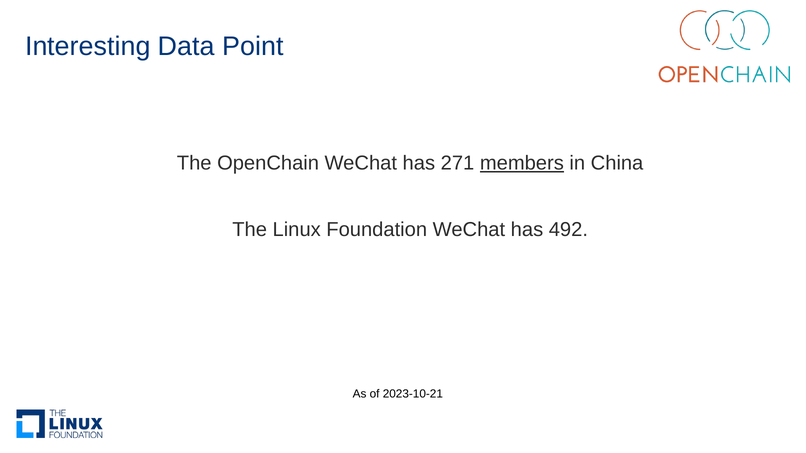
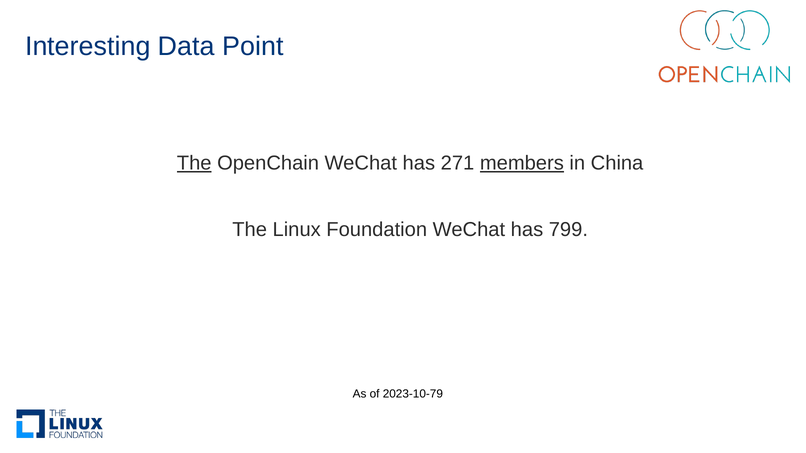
The underline: none -> present (194, 163)
492: 492 -> 799 (568, 230)
2023-10-21: 2023-10-21 -> 2023-10-79 (413, 394)
